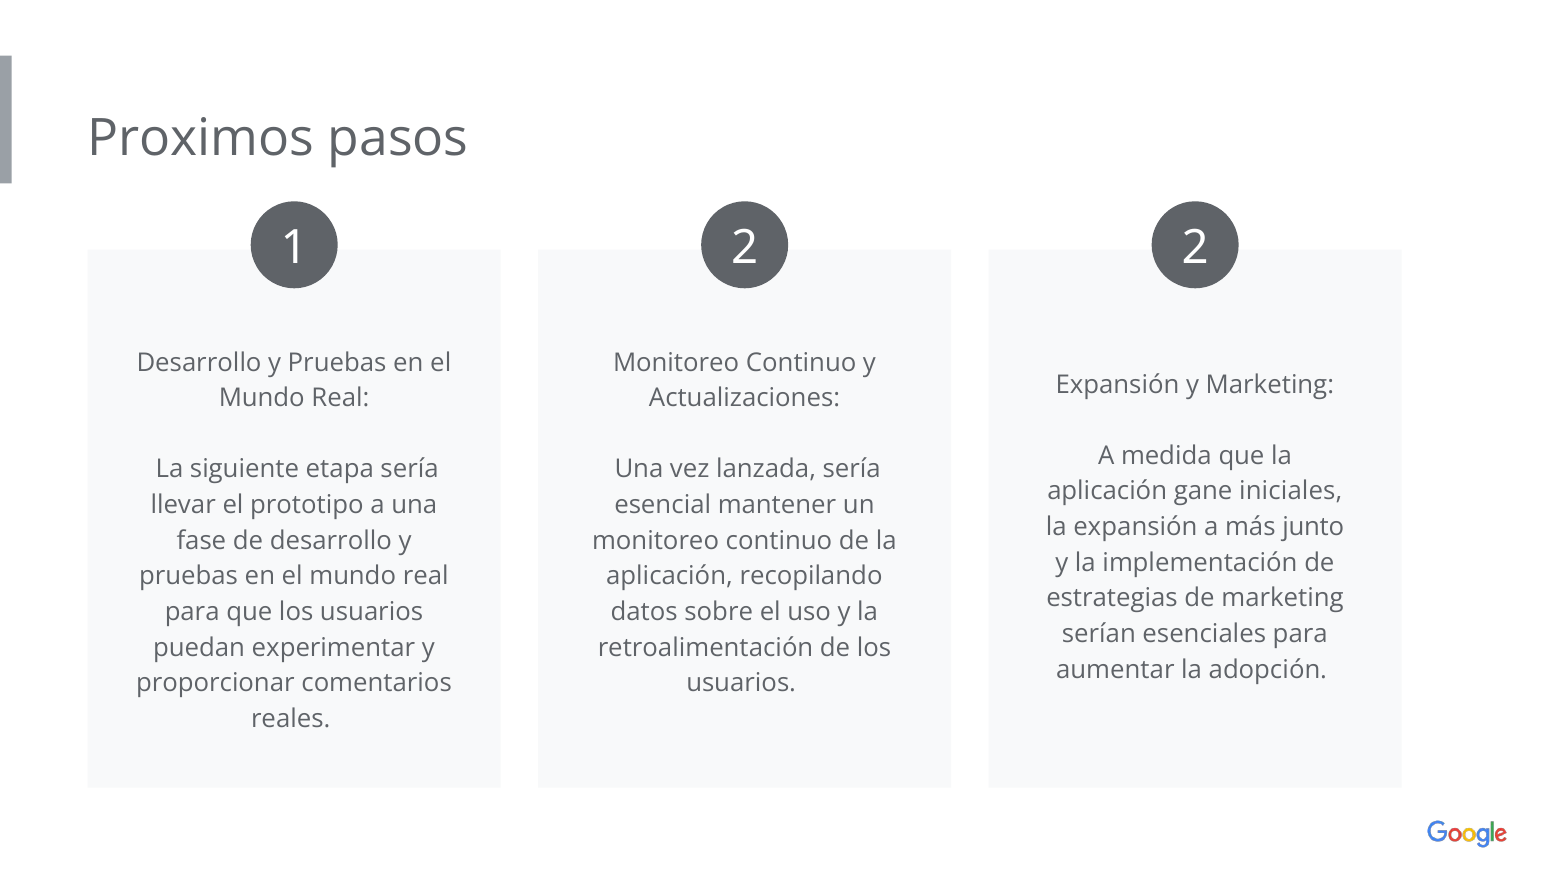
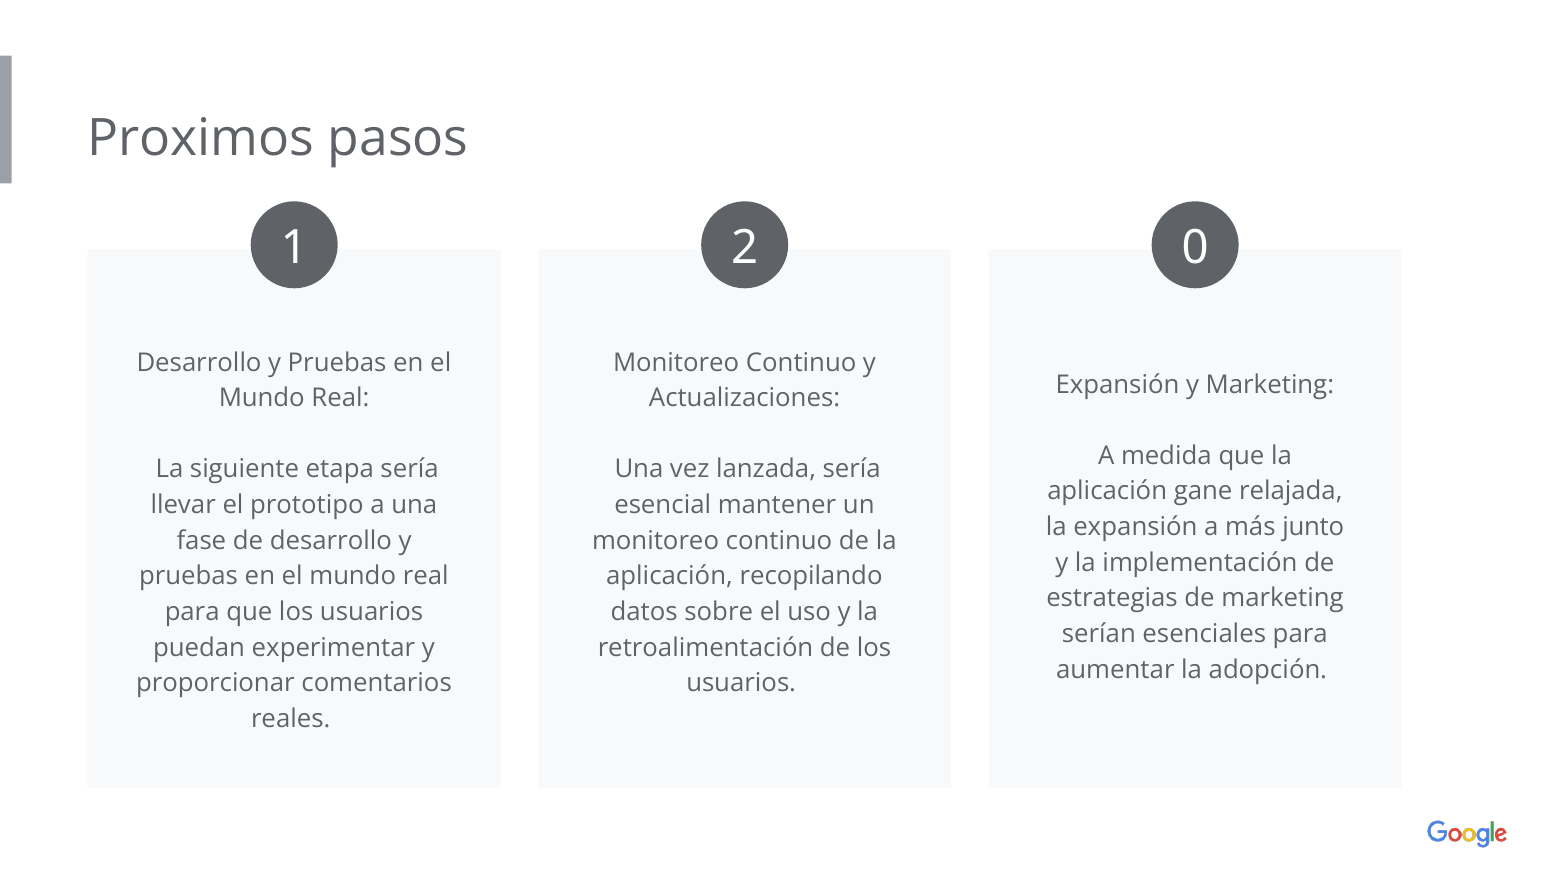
2 2: 2 -> 0 (1195, 248)
iniciales: iniciales -> relajada (1291, 491)
